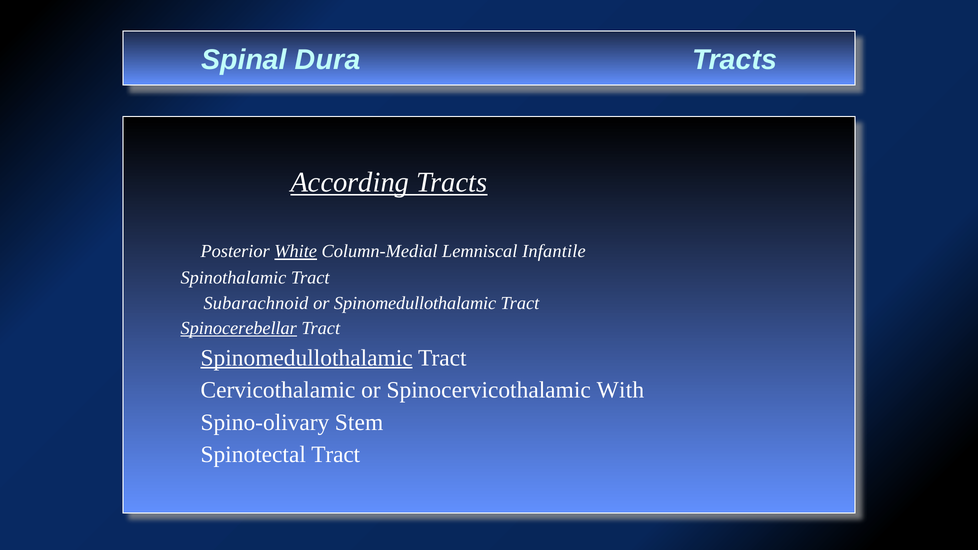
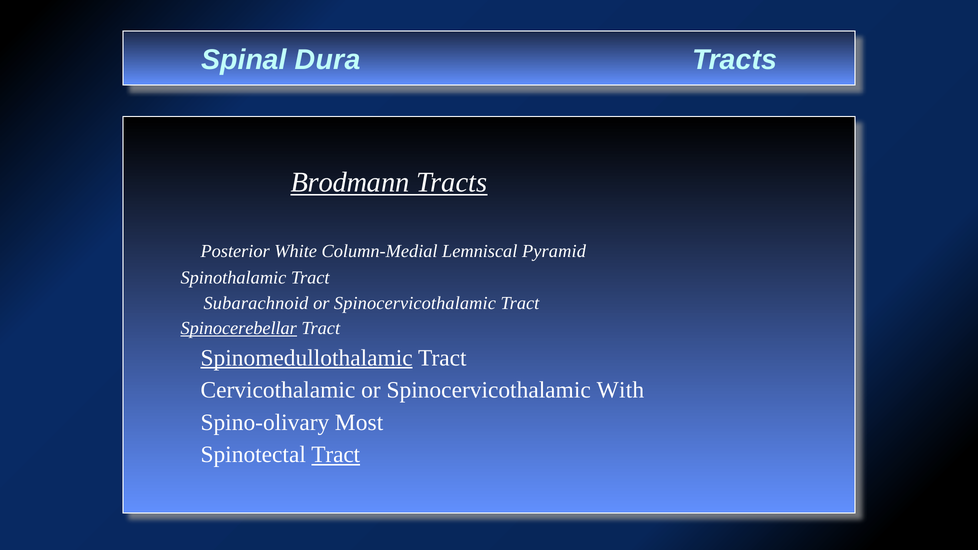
According: According -> Brodmann (350, 182)
White underline: present -> none (296, 251)
Infantile: Infantile -> Pyramid (554, 251)
Spinomedullothalamic: Spinomedullothalamic -> Spinocervicothalamic (415, 303)
Stem: Stem -> Most (359, 422)
Tract underline: none -> present (336, 455)
